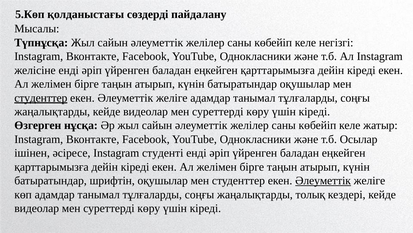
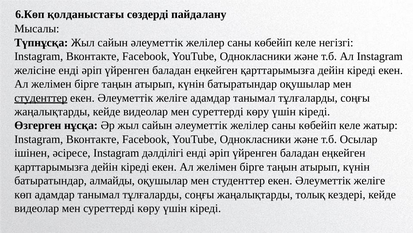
5.Көп: 5.Көп -> 6.Көп (30, 14)
студенті: студенті -> дәлділігі (163, 153)
шрифтін: шрифтін -> алмайды (112, 180)
Әлеуметтік underline: present -> none (323, 180)
